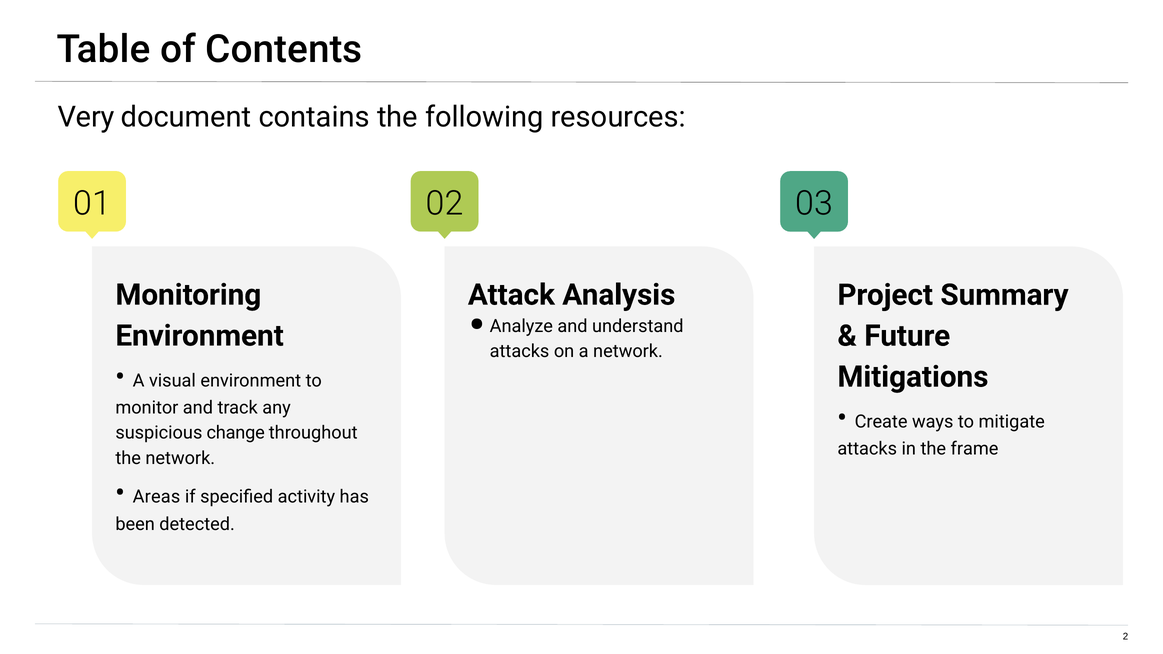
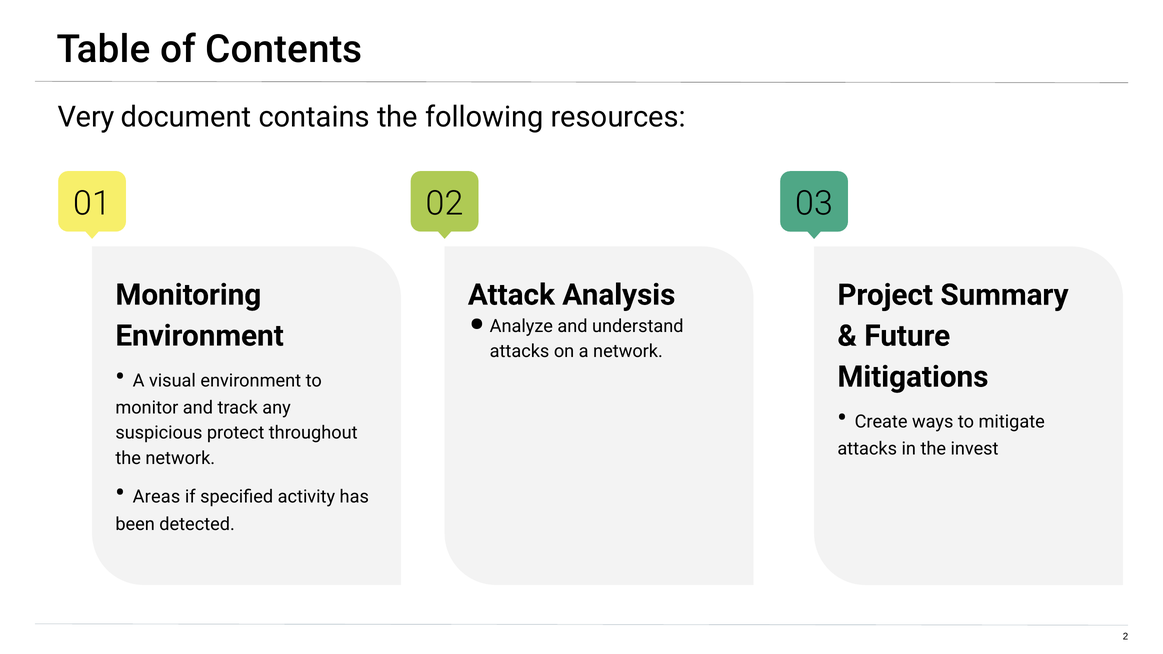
change: change -> protect (236, 433)
frame: frame -> invest (975, 449)
